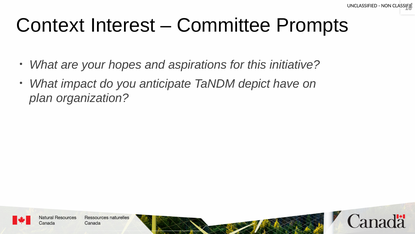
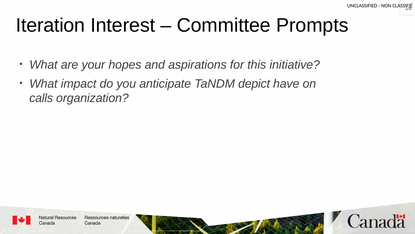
Context: Context -> Iteration (50, 25)
plan: plan -> calls (41, 98)
